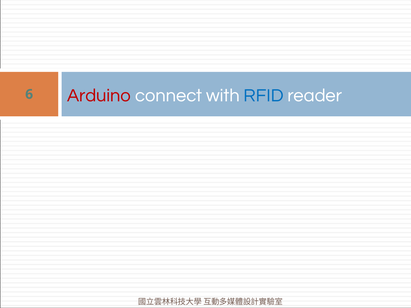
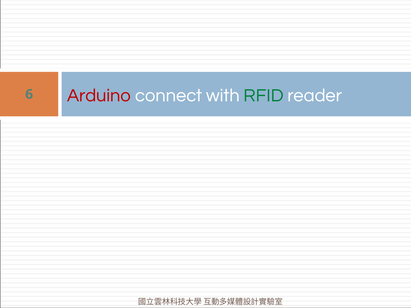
RFID colour: blue -> green (264, 95)
